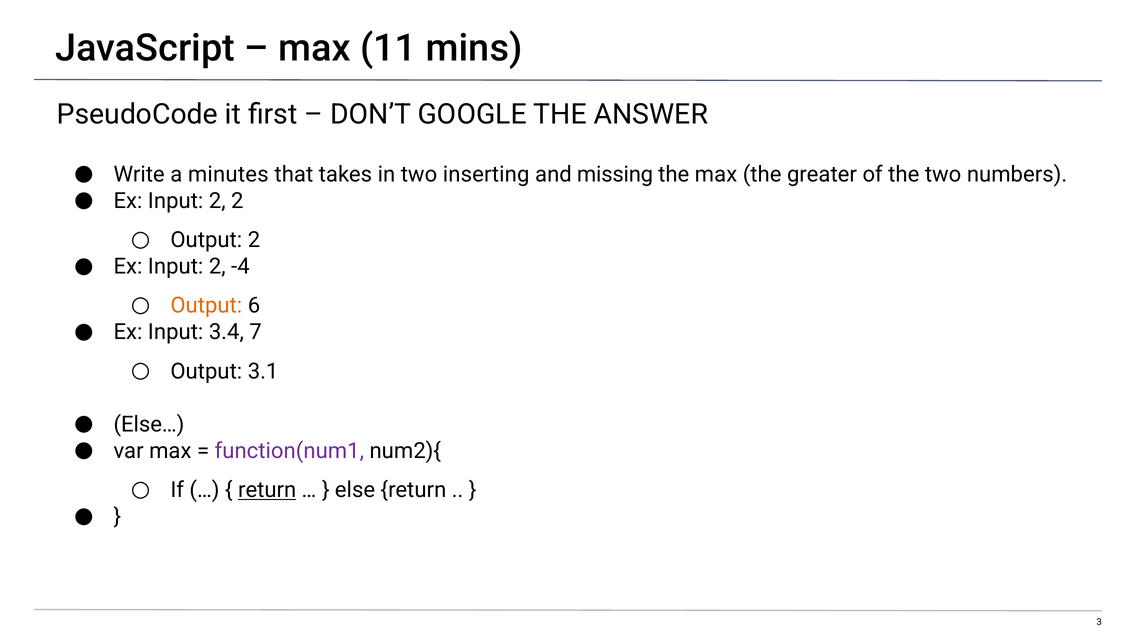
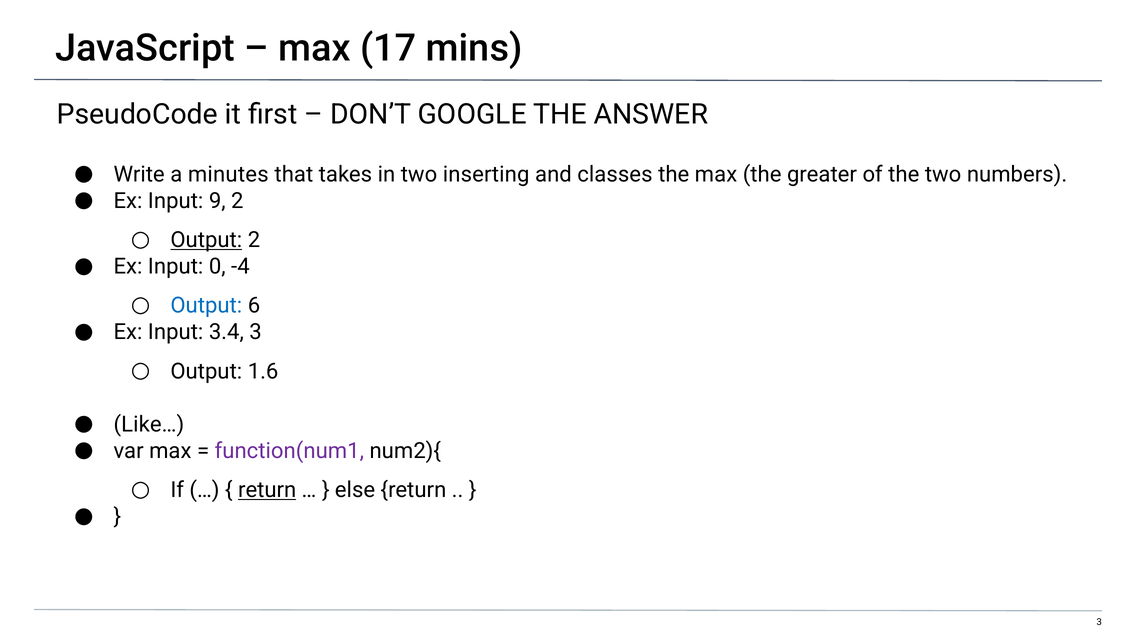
11: 11 -> 17 (388, 48)
missing: missing -> classes (615, 174)
2: 2 -> 9 (217, 201)
Output underline: none -> present (206, 240)
2: 2 -> 0 (217, 267)
Output colour: orange -> blue (206, 306)
3.4 7: 7 -> 3 (256, 332)
3.1: 3.1 -> 1.6 (263, 371)
Else…: Else… -> Like… (149, 424)
